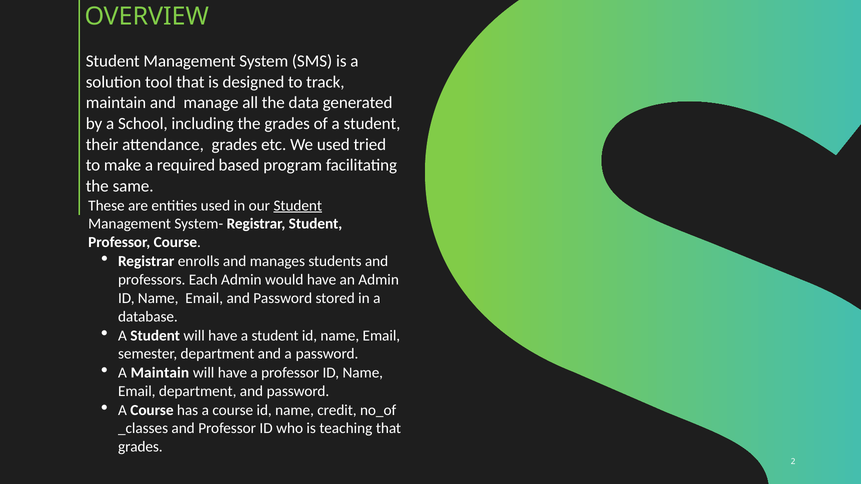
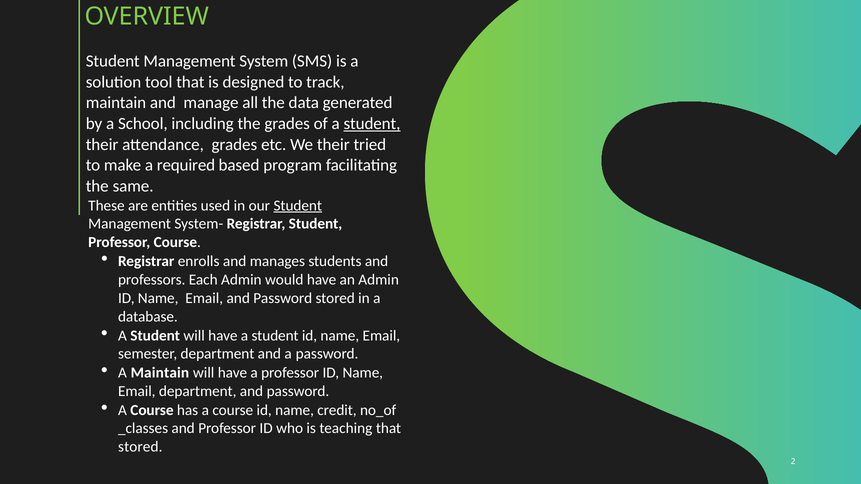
student underline: none -> present (372, 124)
We used: used -> their (333, 145)
grades: grades -> stored (140, 447)
